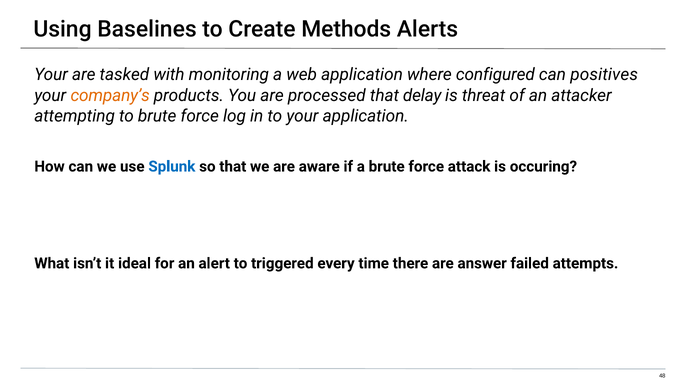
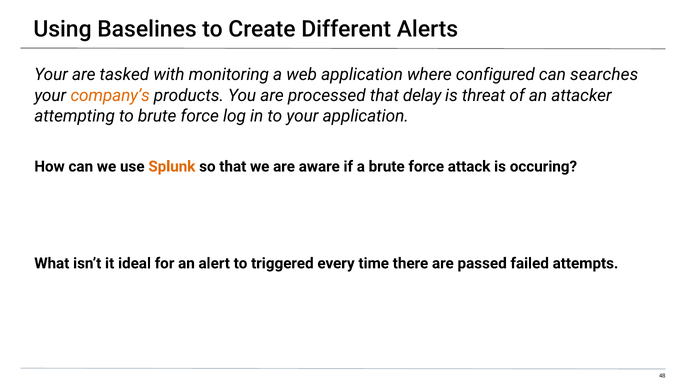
Methods: Methods -> Different (346, 29)
positives: positives -> searches (604, 75)
Splunk colour: blue -> orange (172, 166)
answer: answer -> passed (482, 263)
